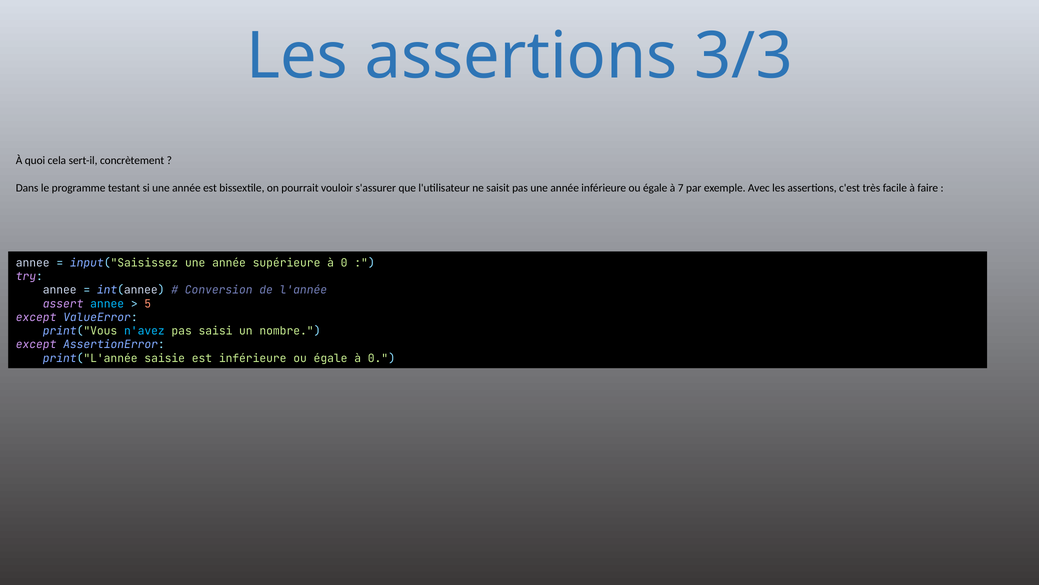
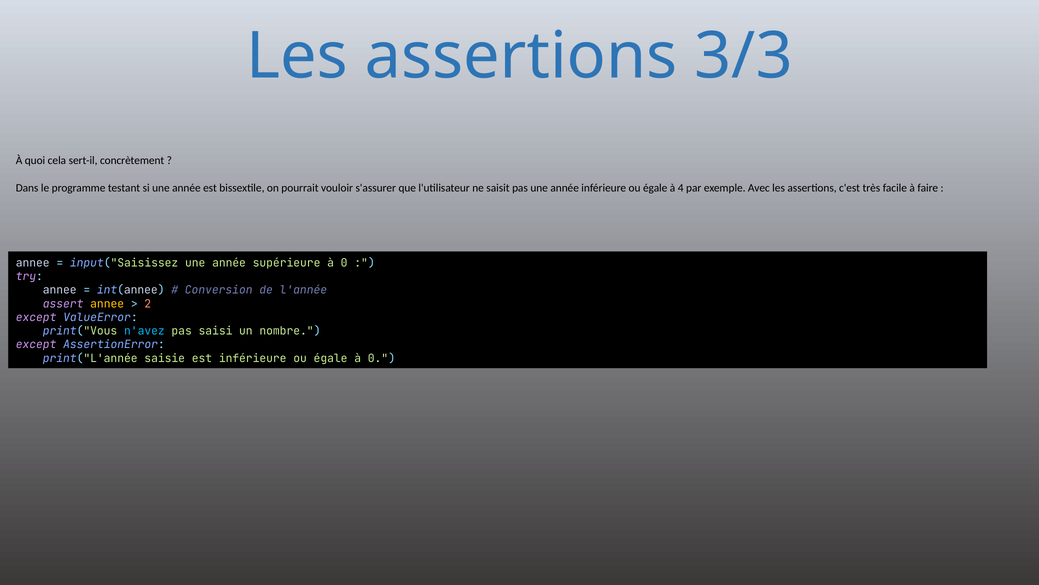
7: 7 -> 4 (681, 188)
annee colour: light blue -> yellow (107, 304)
5: 5 -> 2 (148, 304)
